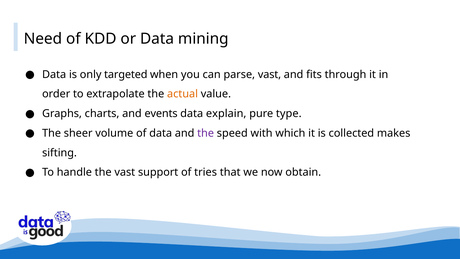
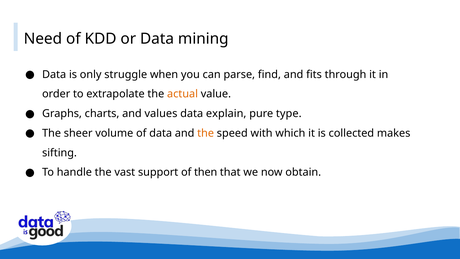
targeted: targeted -> struggle (126, 74)
parse vast: vast -> find (269, 74)
events: events -> values (161, 113)
the colour: purple -> orange (206, 133)
tries: tries -> then (206, 172)
